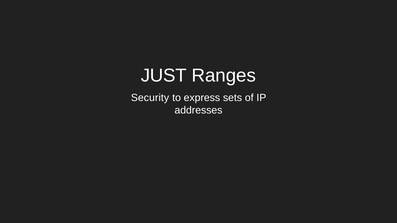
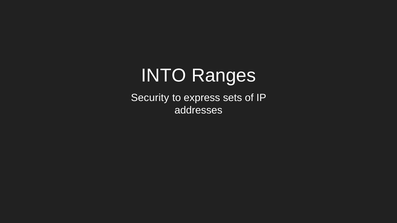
JUST: JUST -> INTO (164, 75)
